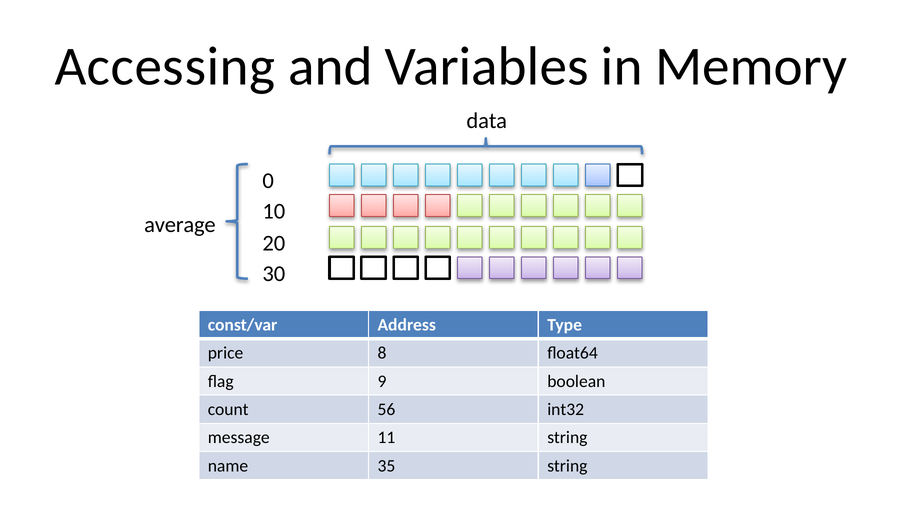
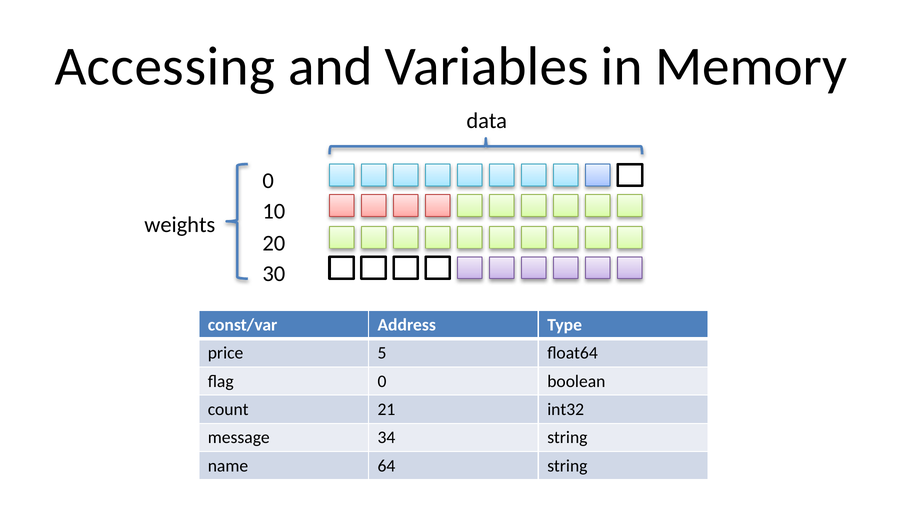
average: average -> weights (180, 225)
8: 8 -> 5 (382, 353)
flag 9: 9 -> 0 (382, 381)
56: 56 -> 21 (386, 409)
11: 11 -> 34 (386, 438)
35: 35 -> 64 (386, 466)
